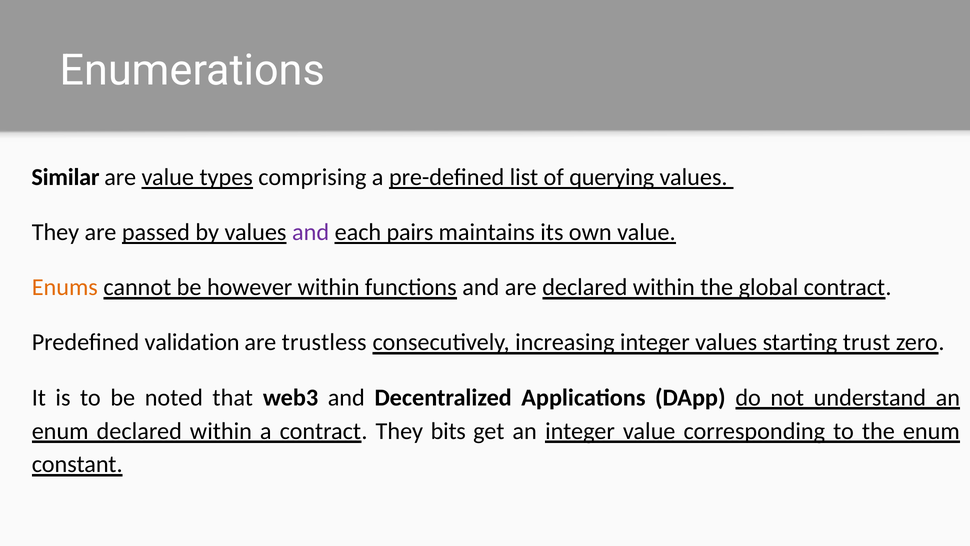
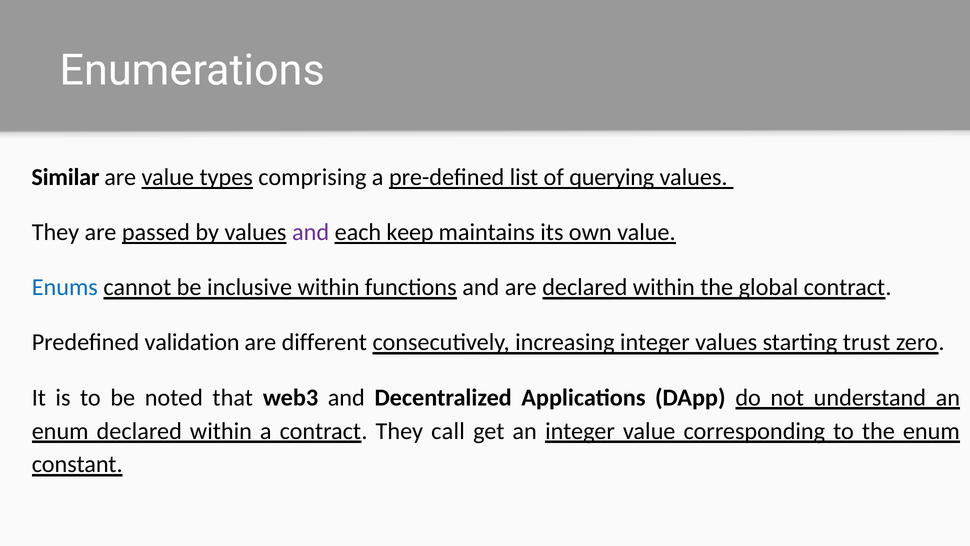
pairs: pairs -> keep (410, 232)
Enums colour: orange -> blue (65, 287)
however: however -> inclusive (250, 287)
trustless: trustless -> different (324, 342)
bits: bits -> call (448, 431)
